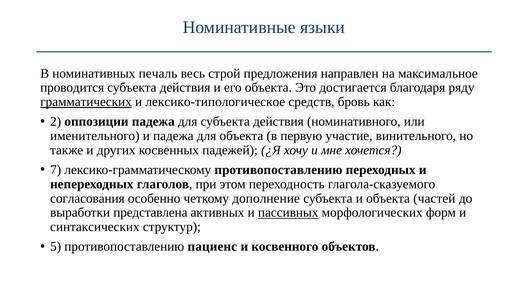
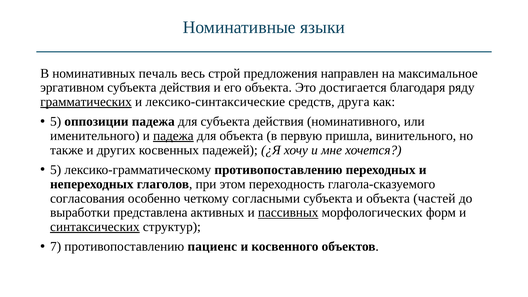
проводится: проводится -> эргативном (72, 88)
лексико-типологическое: лексико-типологическое -> лексико-синтаксические (215, 102)
бровь: бровь -> друга (354, 102)
2: 2 -> 5 (56, 122)
падежа underline: none -> present (173, 136)
участие: участие -> пришла (349, 136)
7: 7 -> 5 (56, 170)
дополнение: дополнение -> согласными (266, 198)
синтаксических underline: none -> present (95, 227)
5: 5 -> 7 (56, 247)
